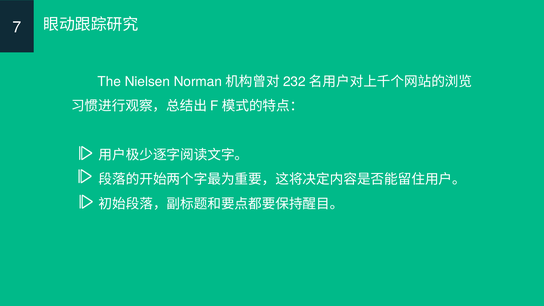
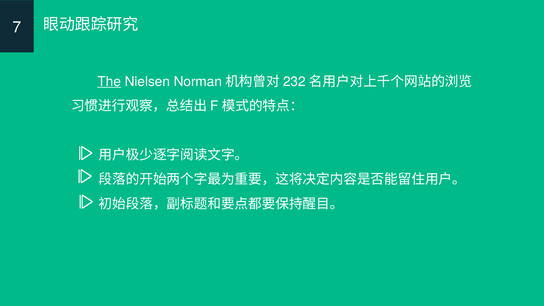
The underline: none -> present (109, 82)
